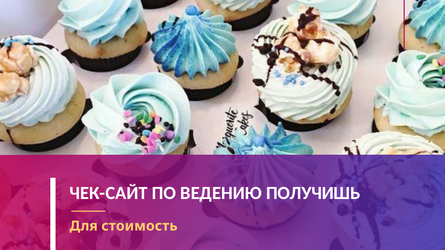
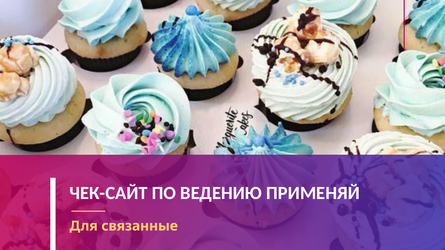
ПОЛУЧИШЬ: ПОЛУЧИШЬ -> ПРИМЕНЯЙ (313, 193)
стоимость: стоимость -> связанные (140, 226)
